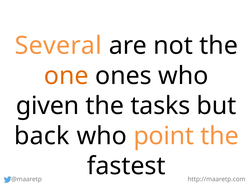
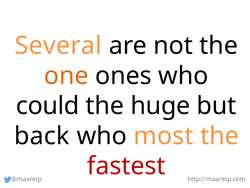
given: given -> could (48, 106)
tasks: tasks -> huge (160, 106)
point: point -> most (163, 136)
fastest colour: black -> red (126, 166)
